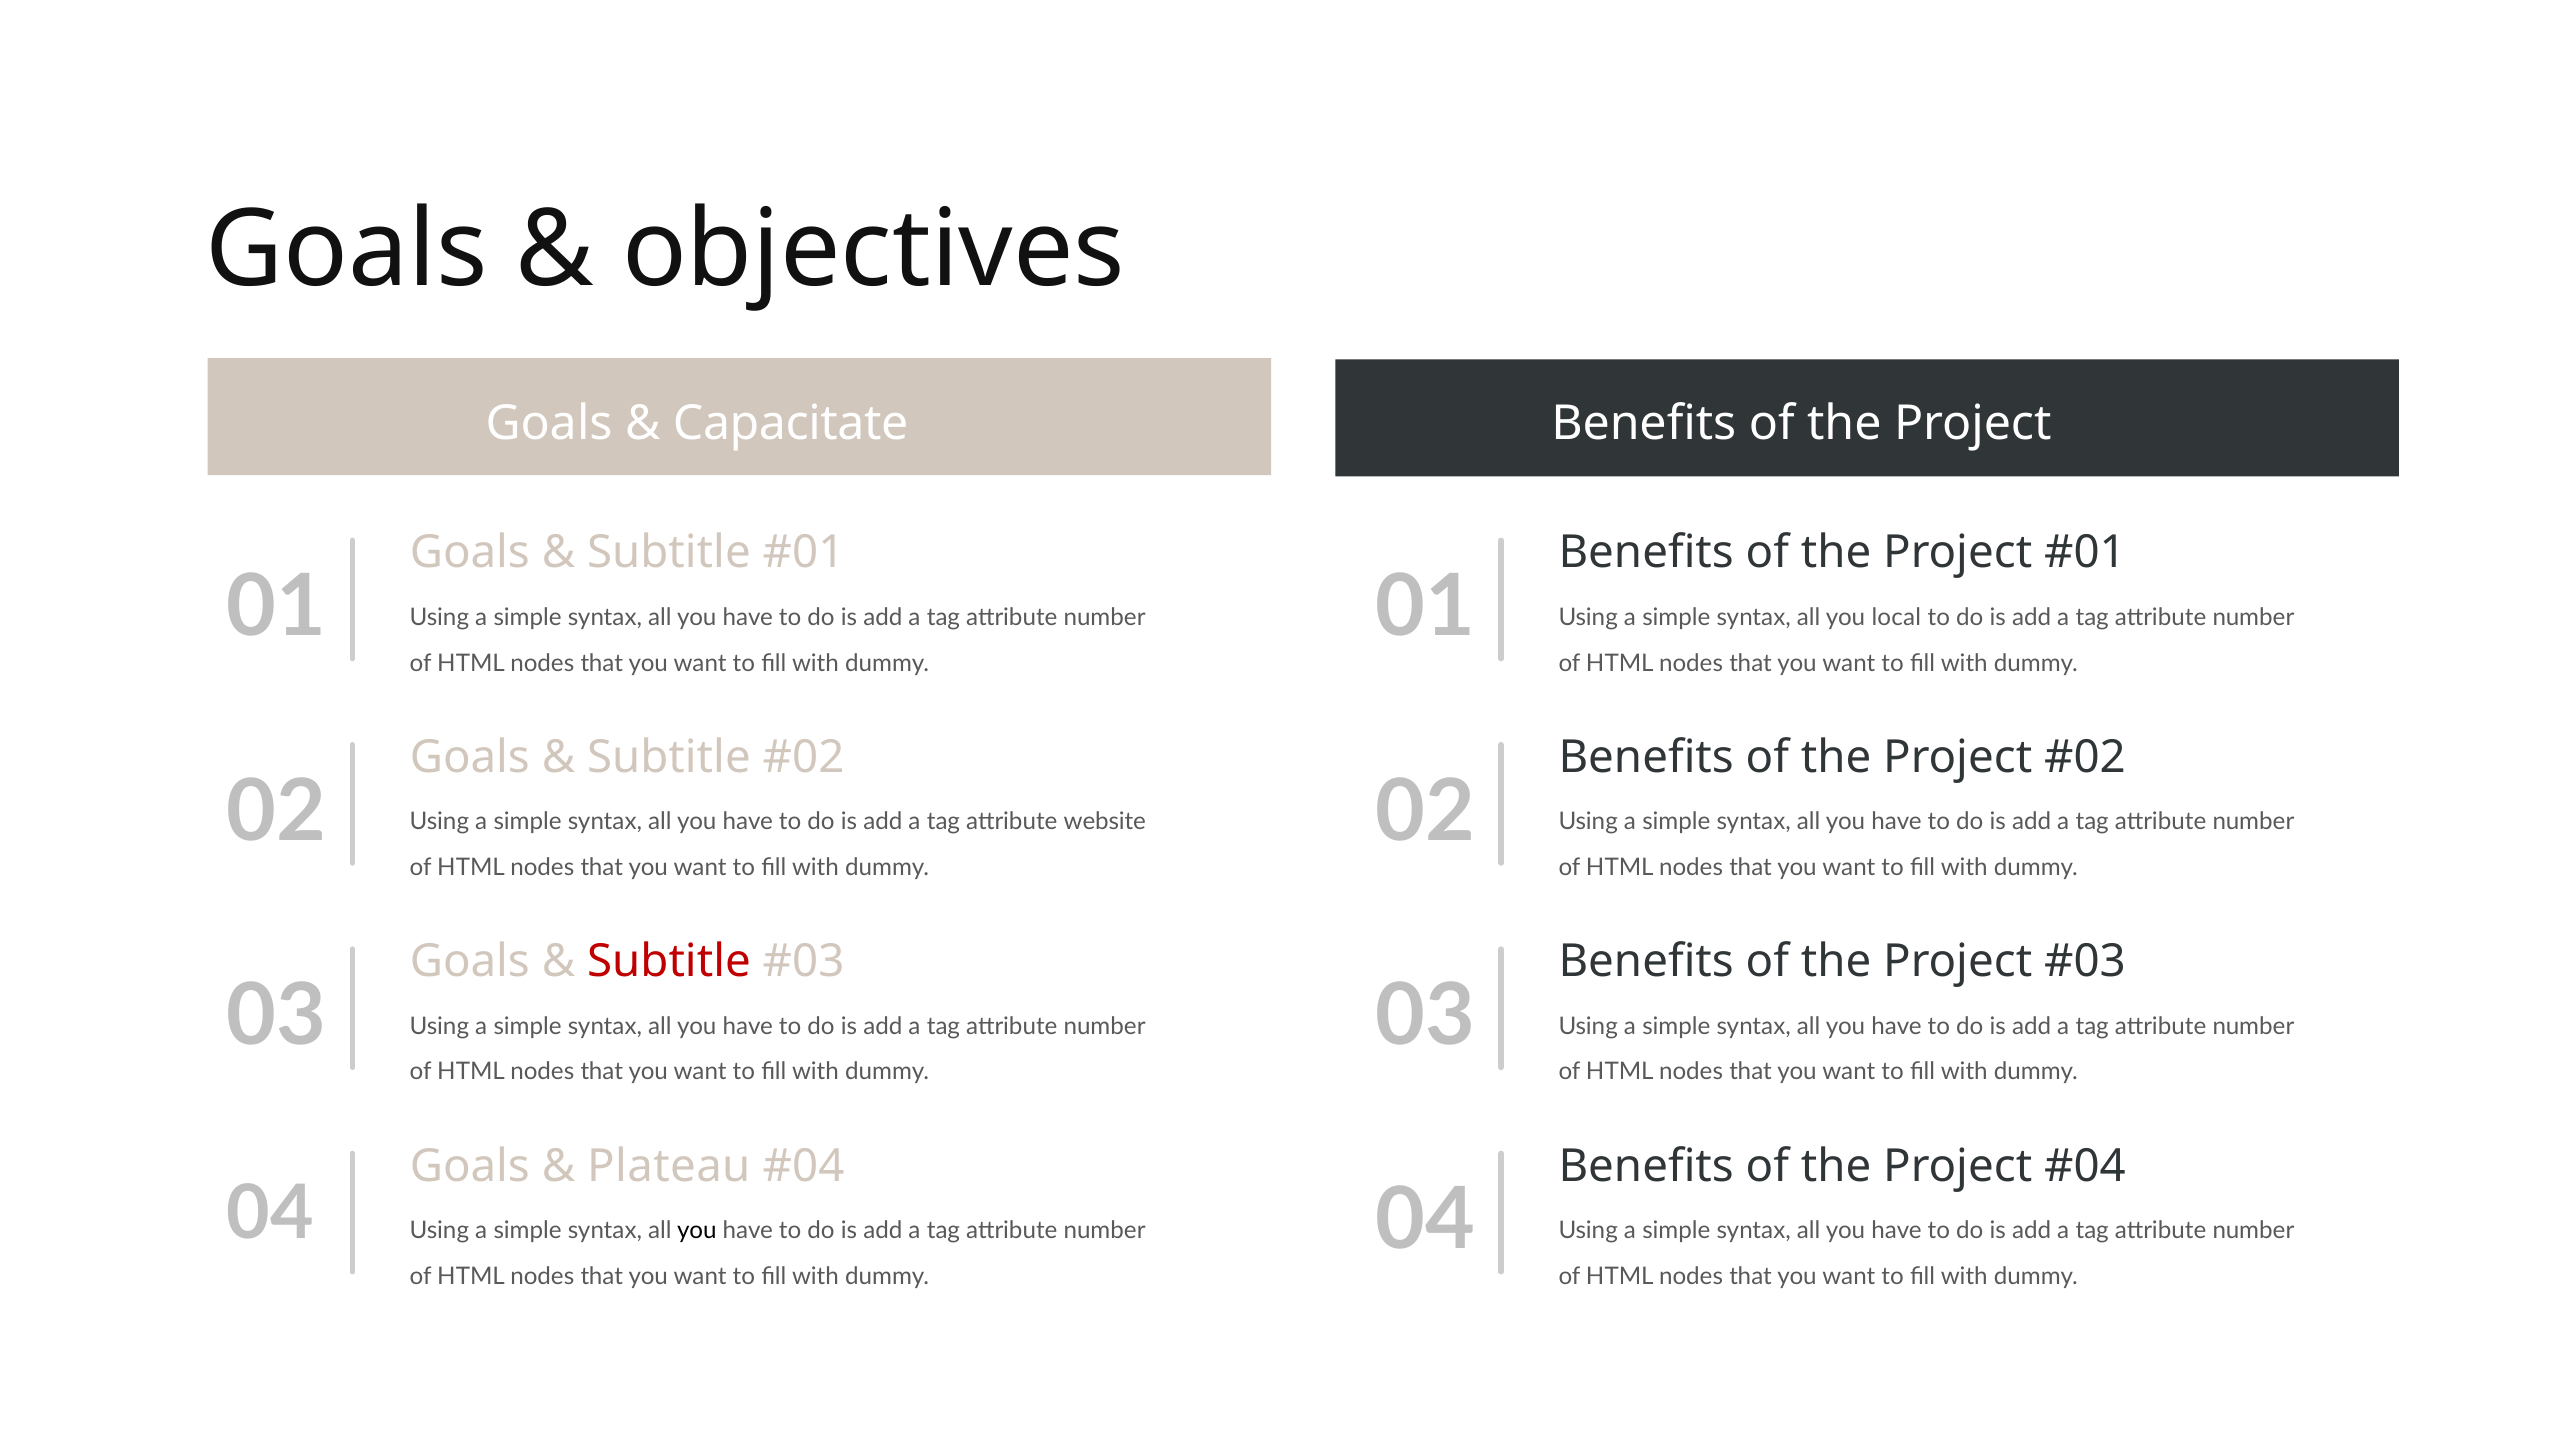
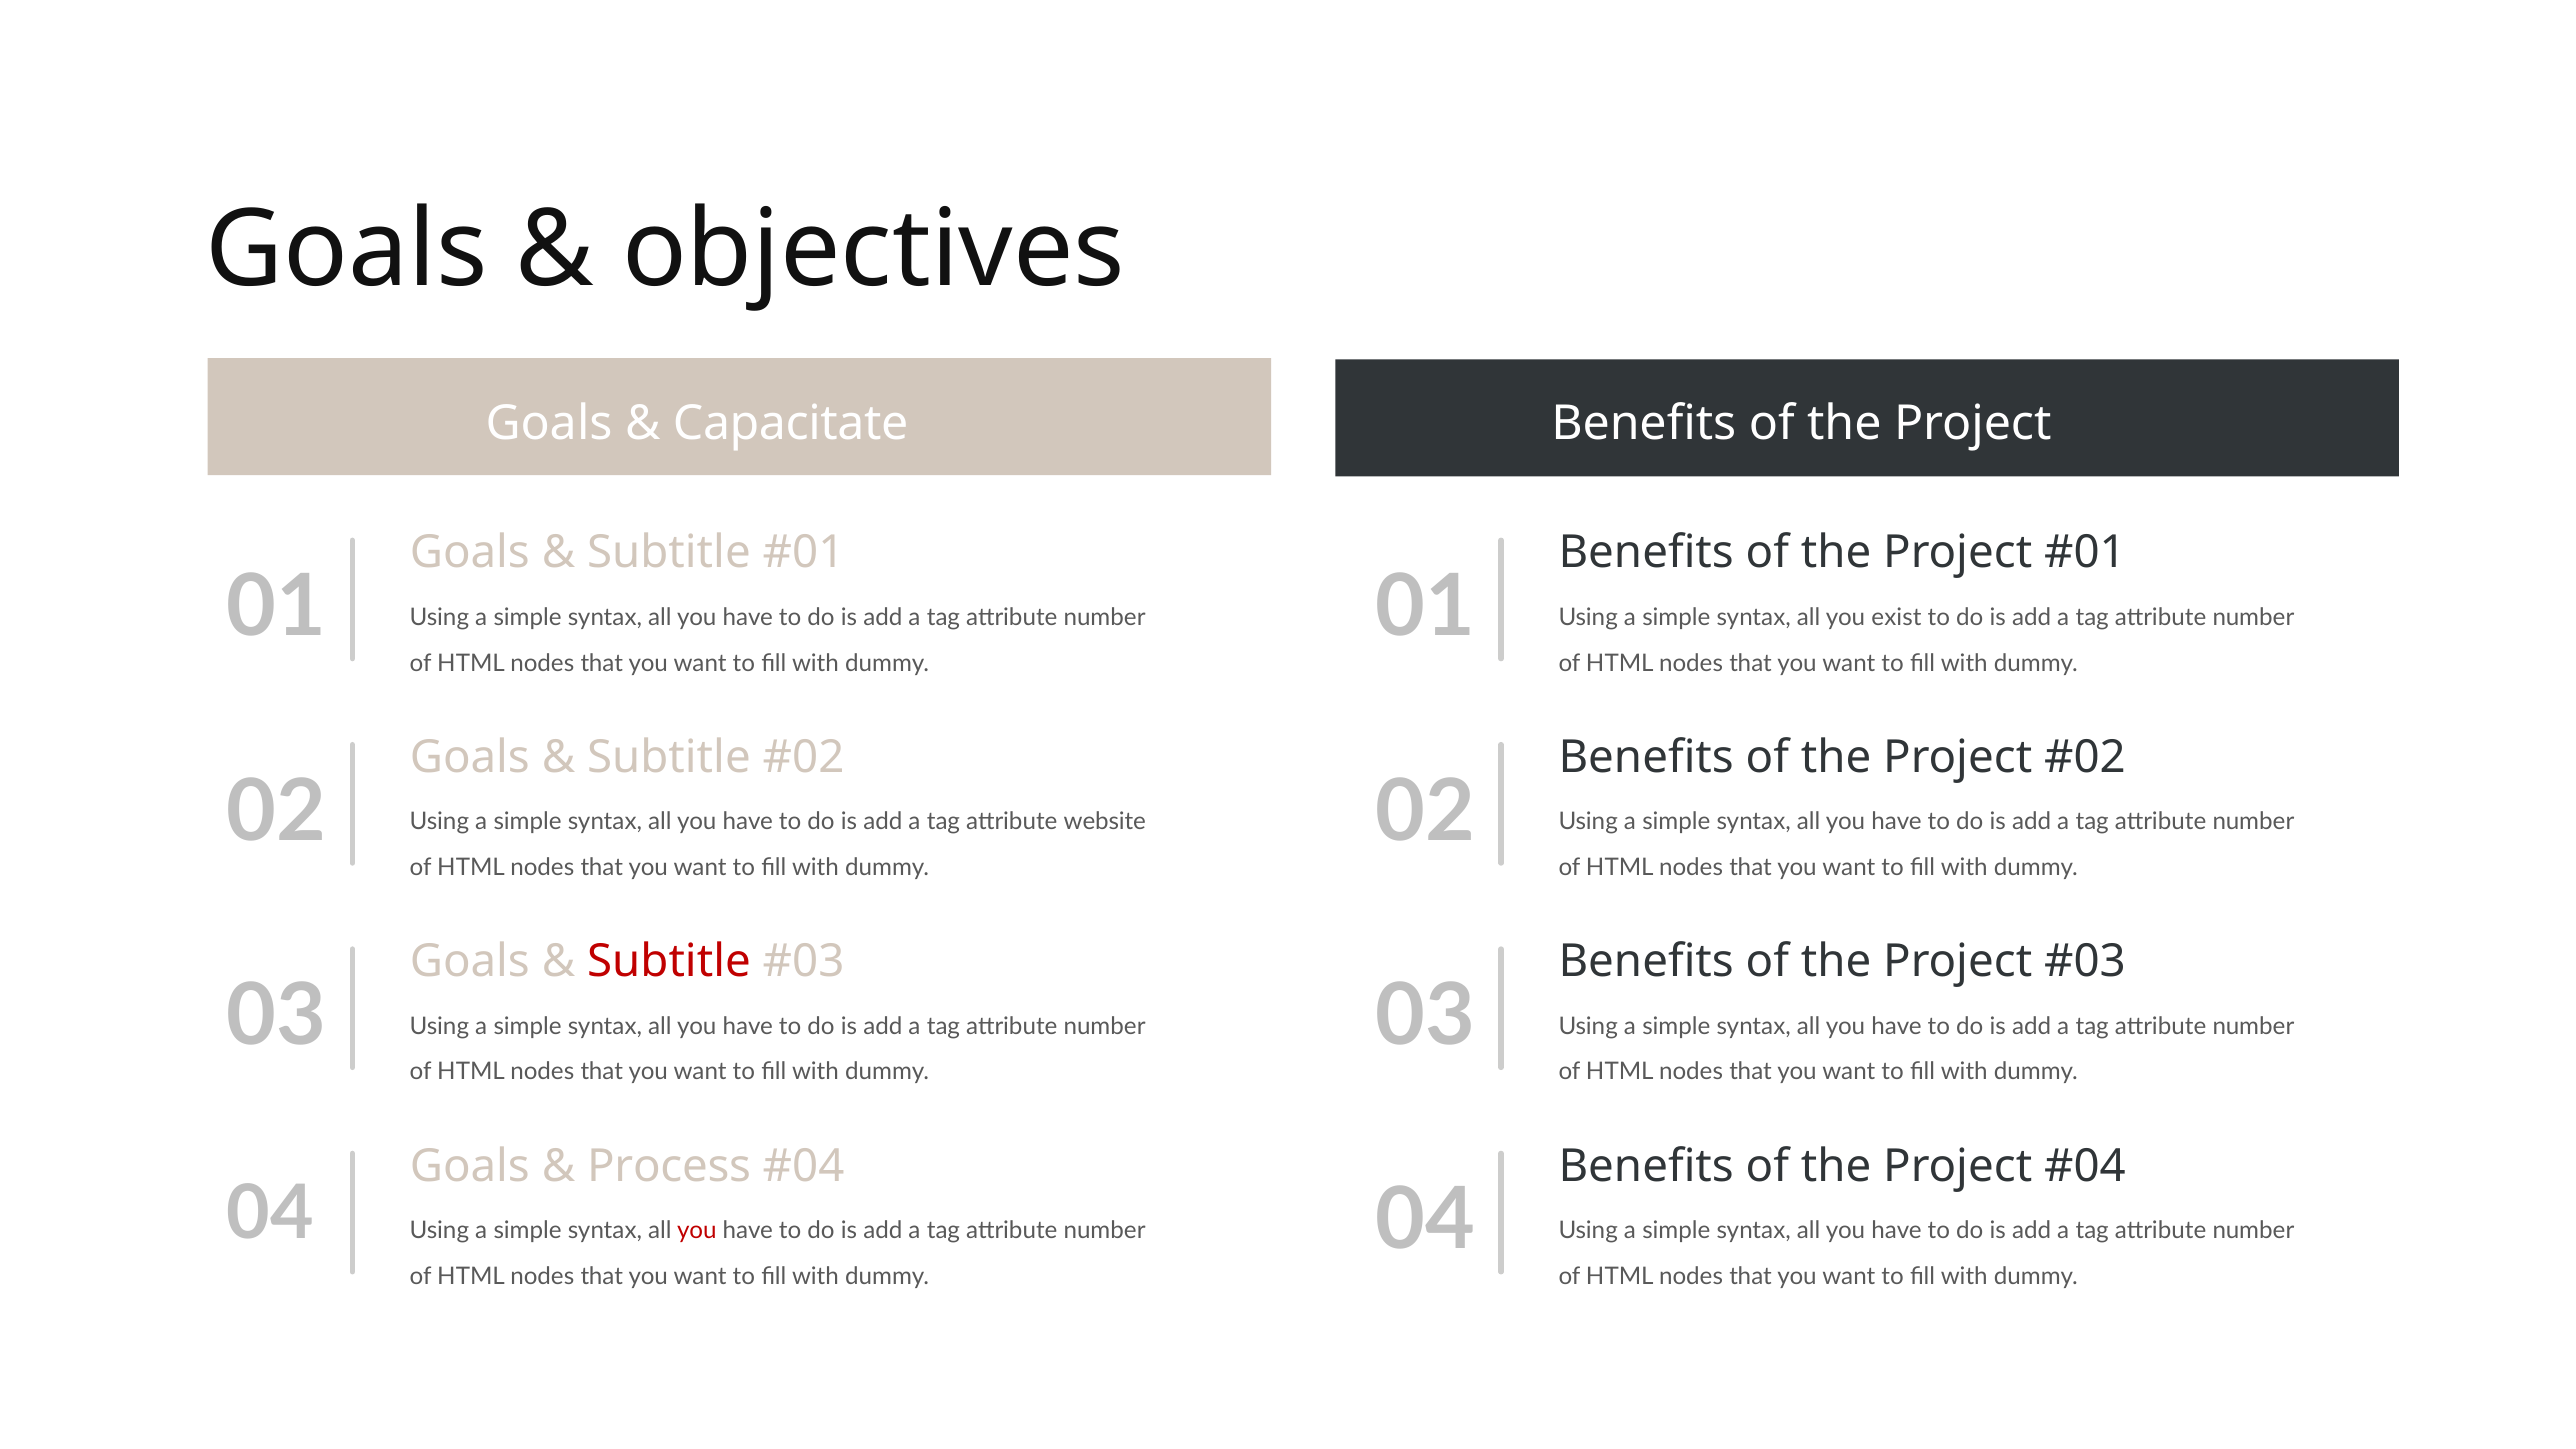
local: local -> exist (1896, 617)
Plateau: Plateau -> Process (669, 1166)
you colour: black -> red (697, 1231)
